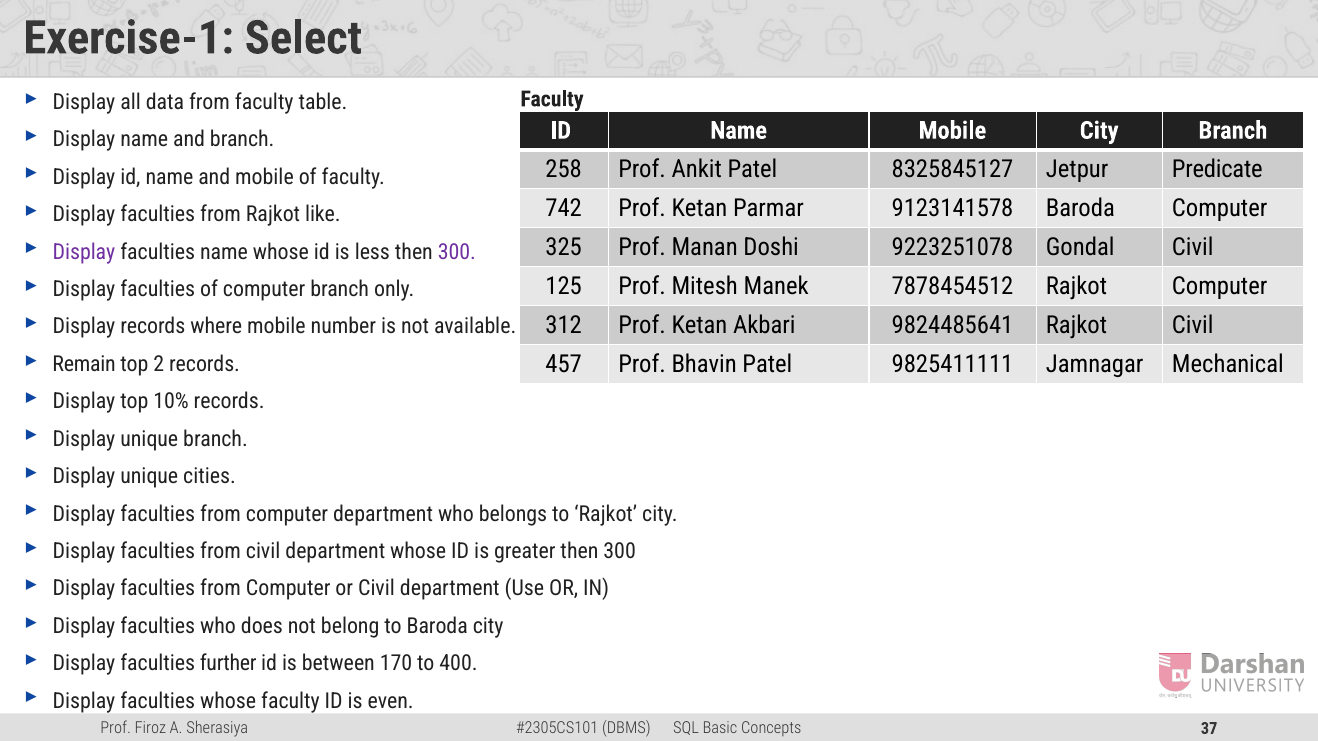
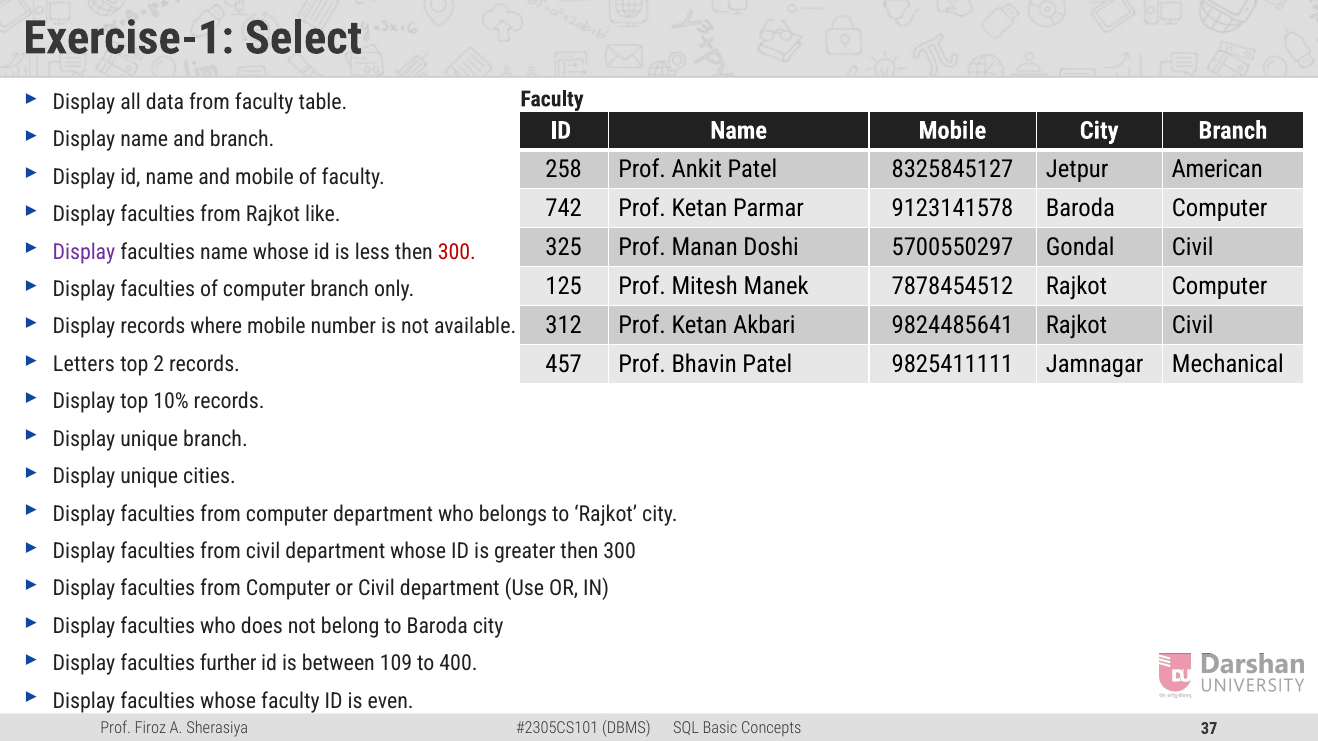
Predicate: Predicate -> American (1217, 170)
9223251078: 9223251078 -> 5700550297 (953, 247)
300 colour: purple -> red (457, 252)
Remain: Remain -> Letters (84, 364)
170: 170 -> 109 (396, 664)
